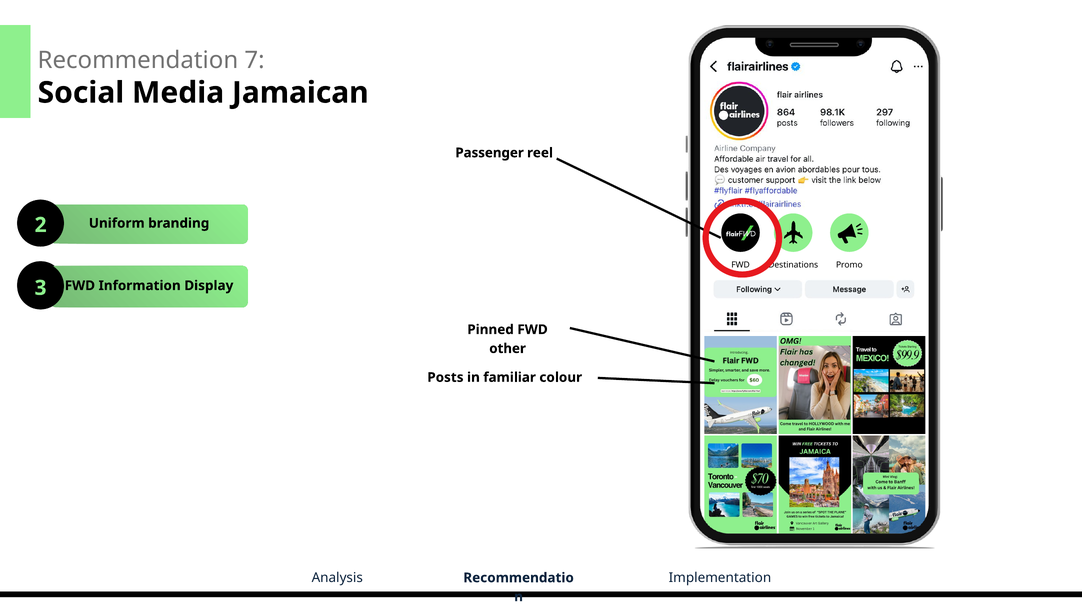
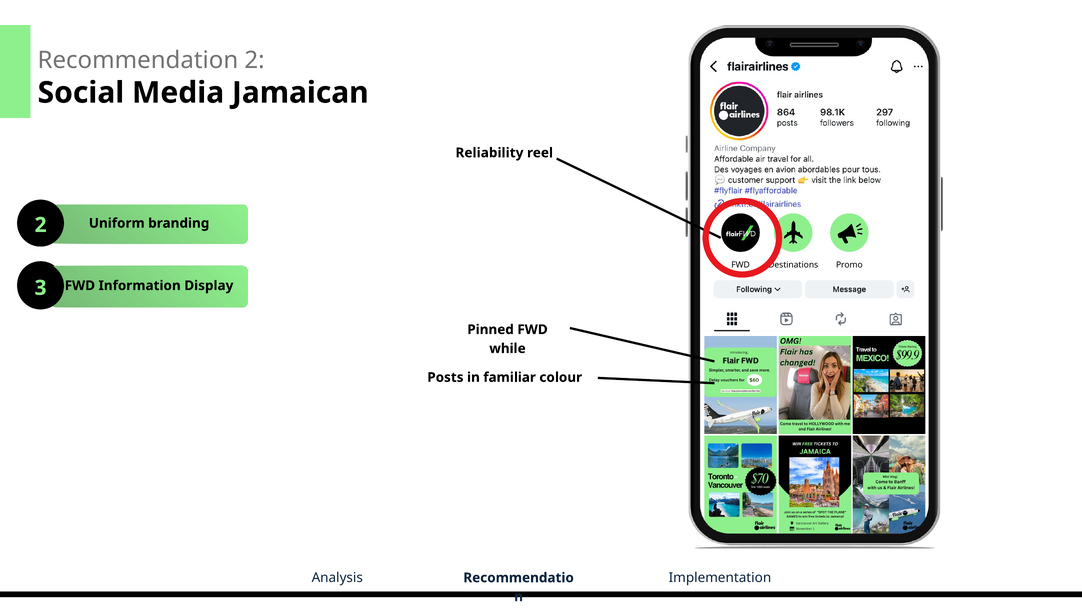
Recommendation 7: 7 -> 2 (255, 60)
Passenger: Passenger -> Reliability (489, 153)
other: other -> while (508, 348)
